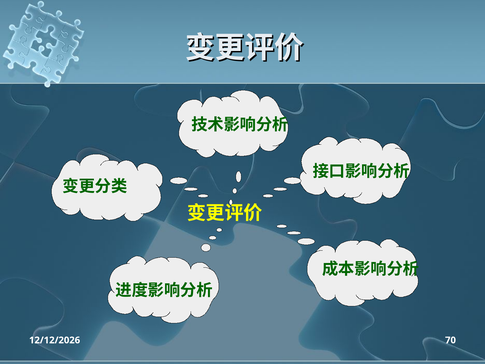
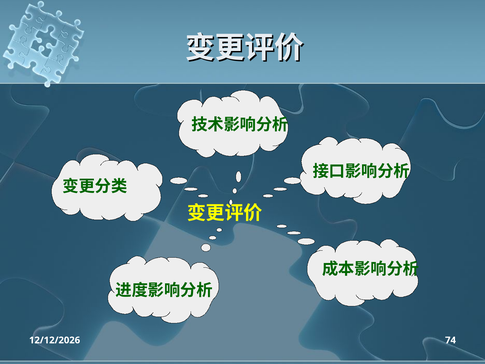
70: 70 -> 74 (451, 340)
